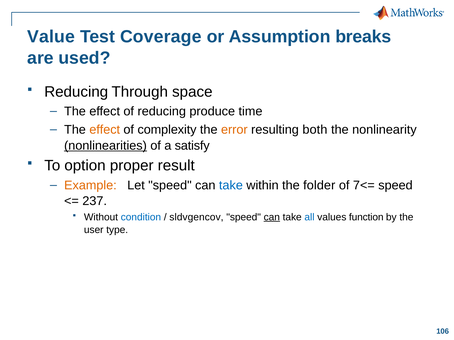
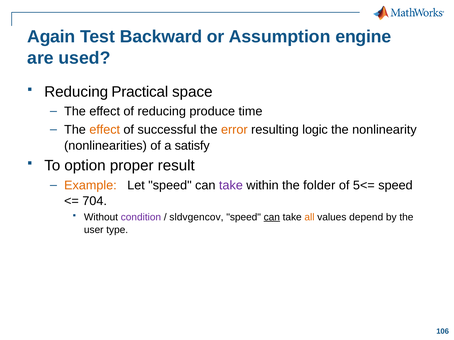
Value: Value -> Again (51, 37)
Coverage: Coverage -> Backward (161, 37)
breaks: breaks -> engine (363, 37)
Through: Through -> Practical (140, 92)
complexity: complexity -> successful (167, 130)
both: both -> logic (315, 130)
nonlinearities underline: present -> none (105, 146)
take colour: blue -> purple (231, 185)
7<=: 7<= -> 5<= (364, 185)
237: 237 -> 704 (95, 201)
condition colour: blue -> purple (141, 217)
all colour: blue -> orange (310, 217)
function: function -> depend (366, 217)
